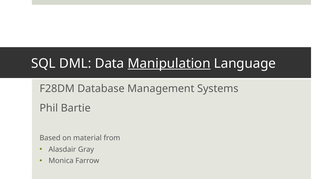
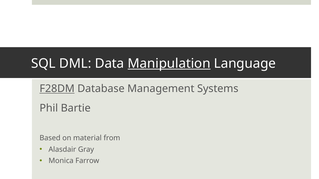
F28DM underline: none -> present (57, 89)
